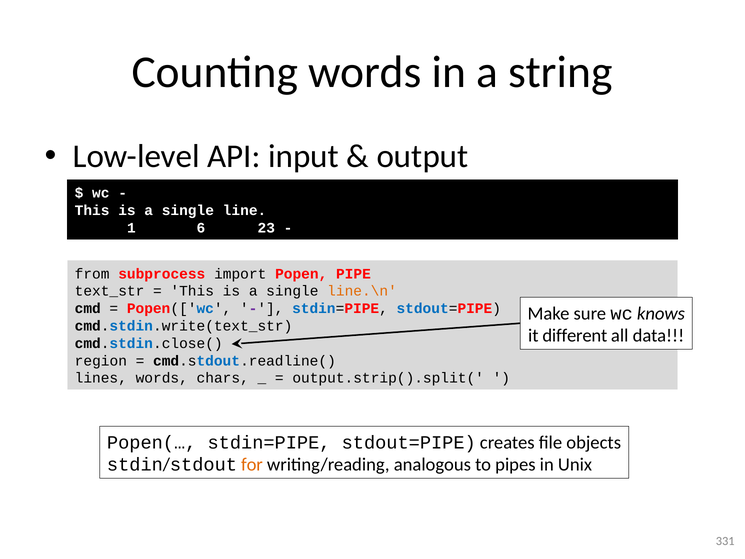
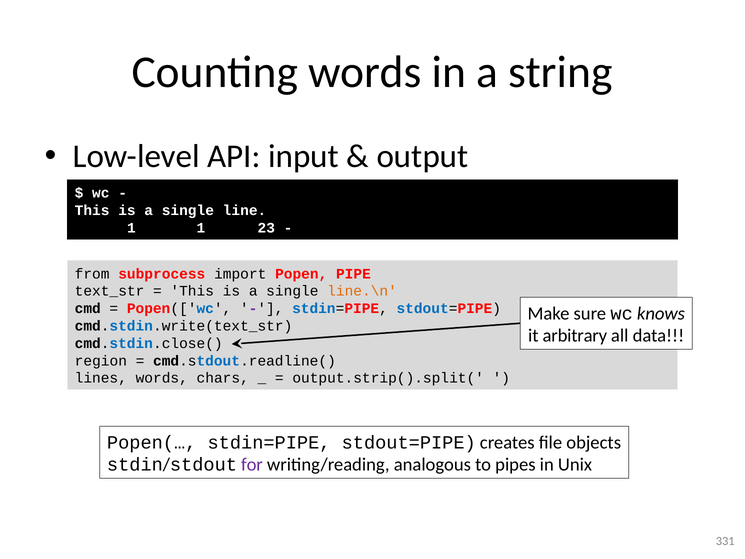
1 6: 6 -> 1 (201, 228)
different: different -> arbitrary (575, 336)
for colour: orange -> purple (252, 465)
